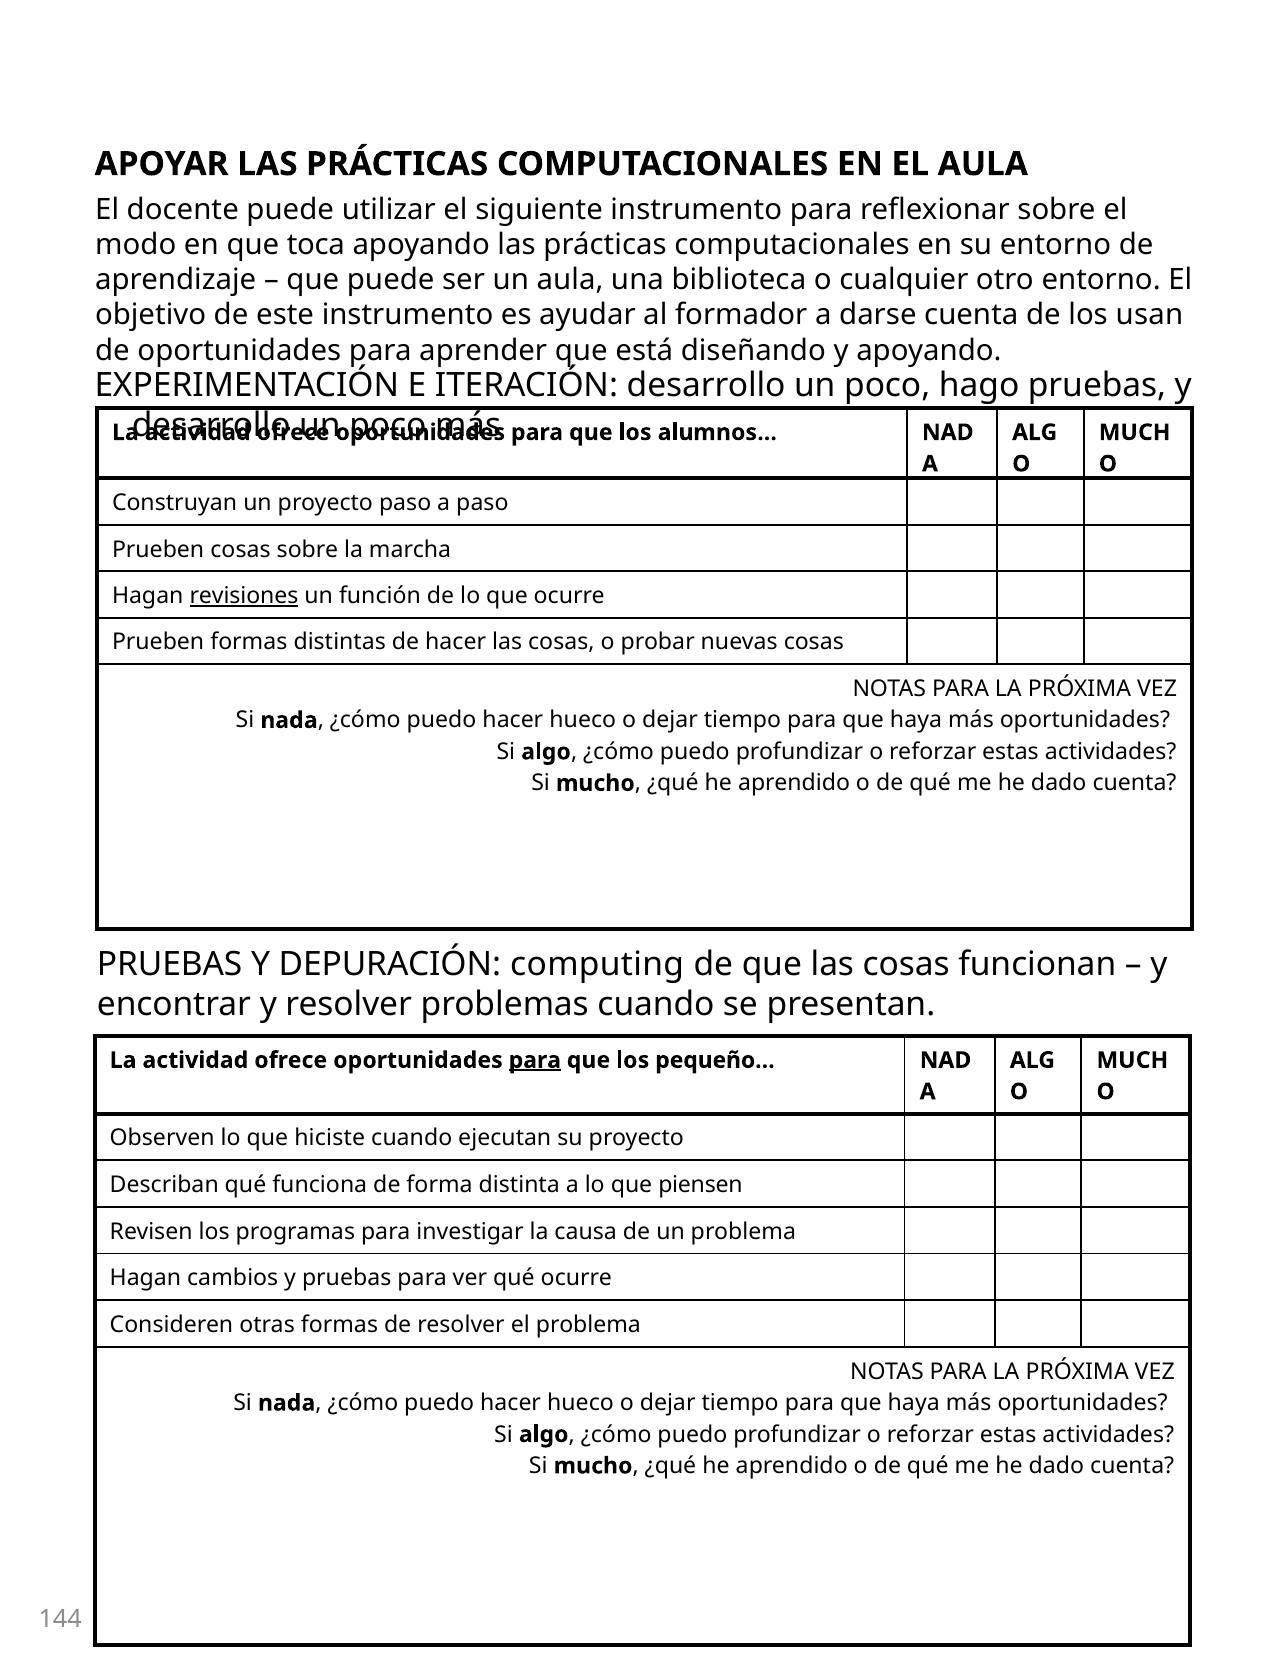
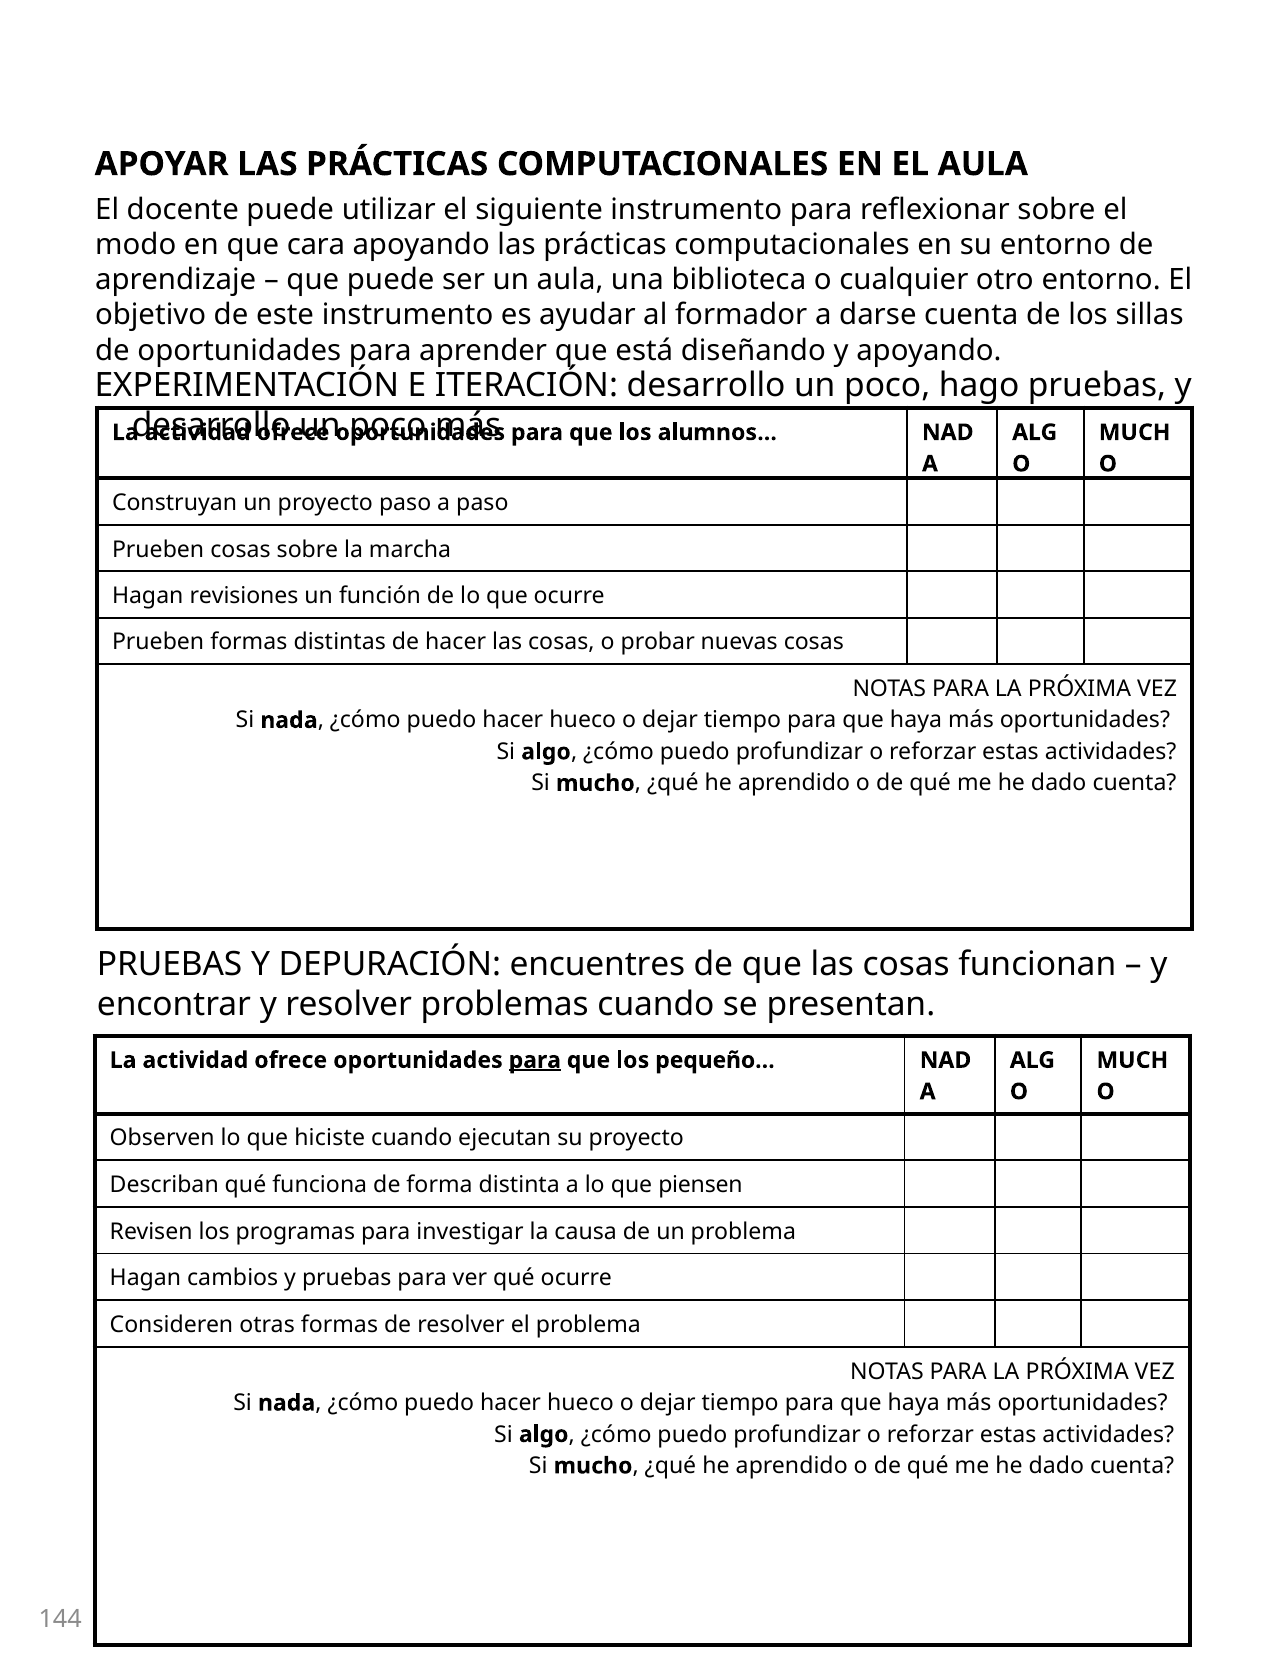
toca: toca -> cara (316, 245)
usan: usan -> sillas (1150, 315)
revisiones underline: present -> none (244, 596)
computing: computing -> encuentres (597, 964)
